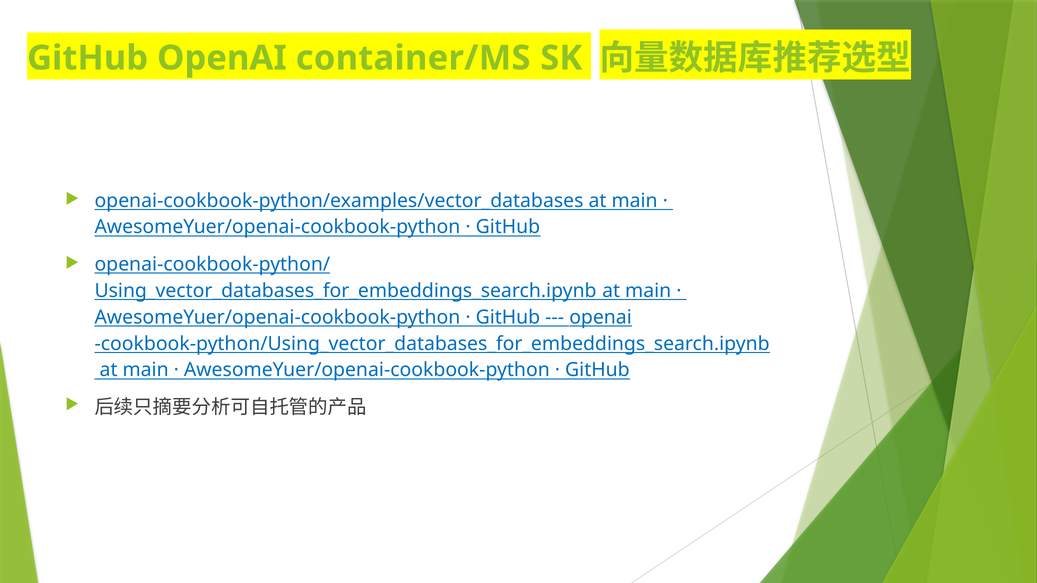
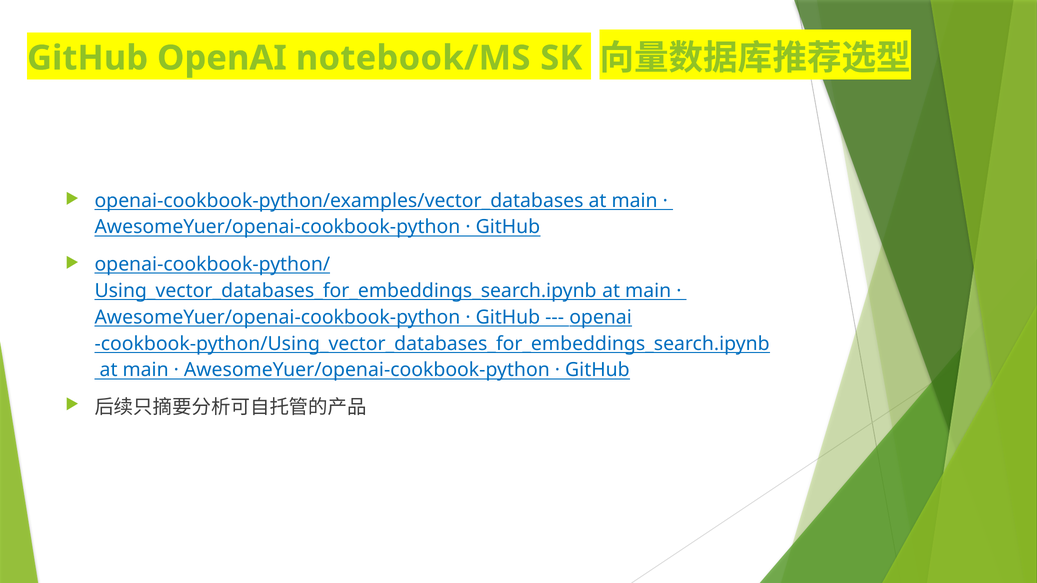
container/MS: container/MS -> notebook/MS (413, 58)
